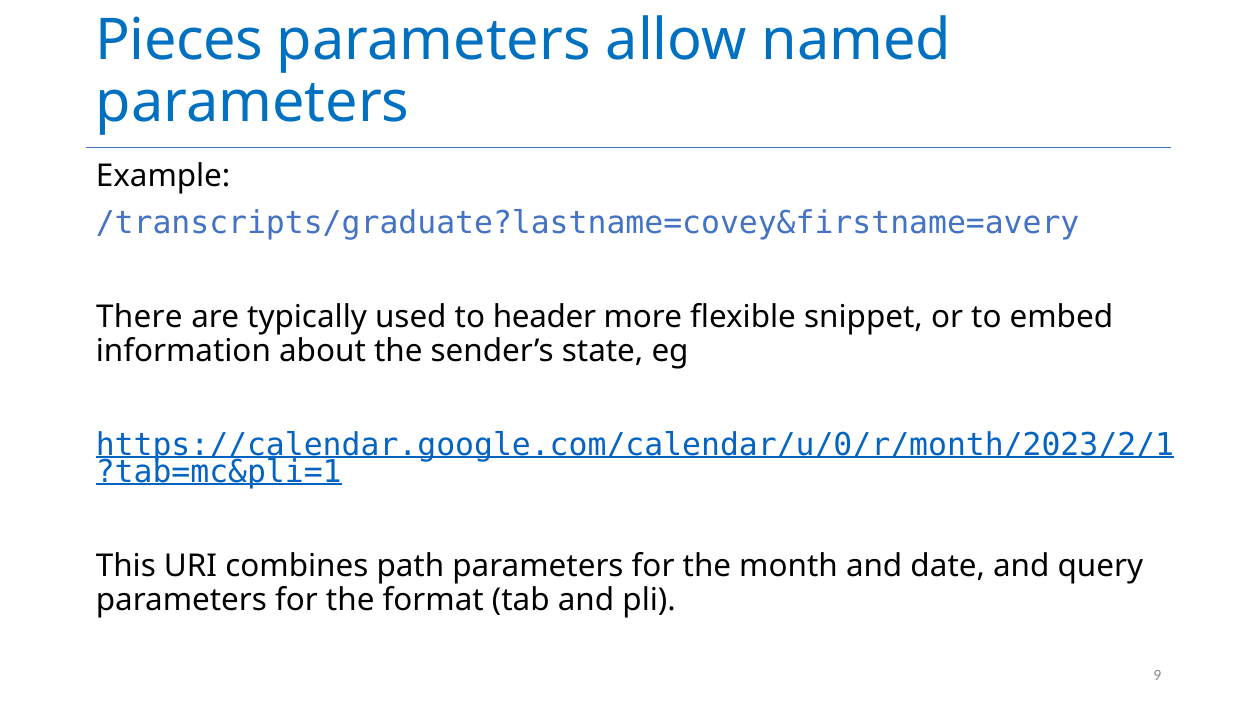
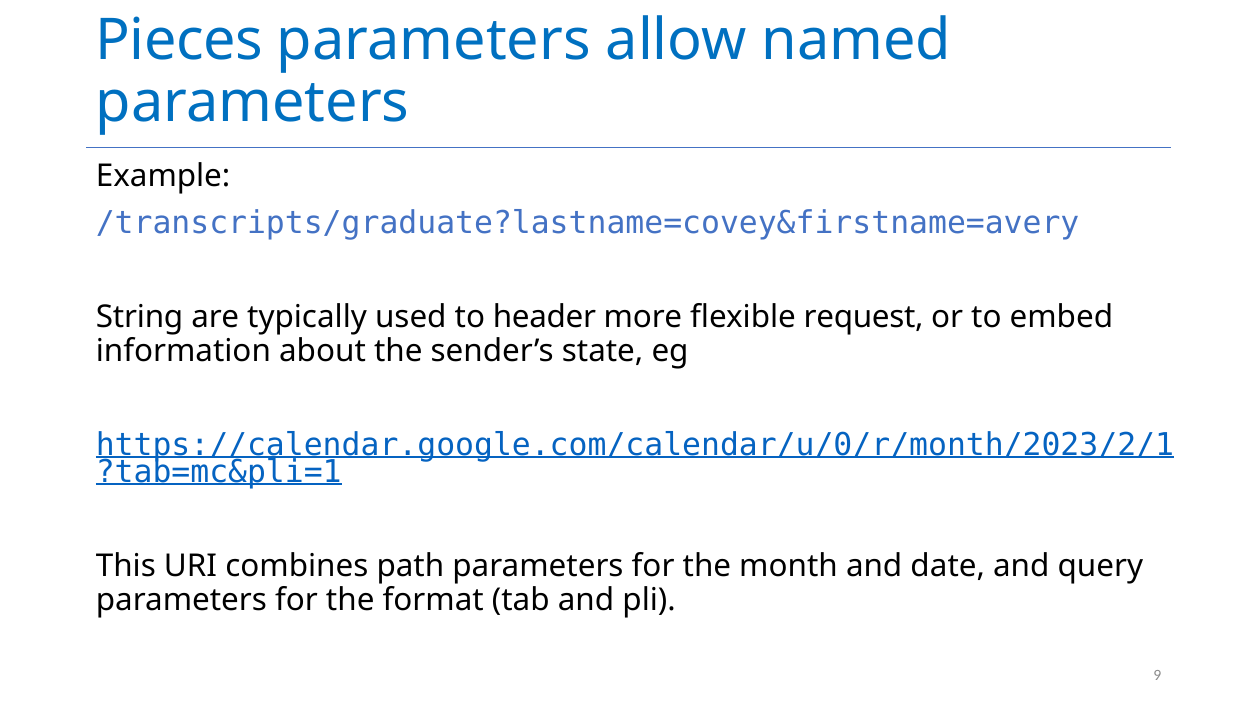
There: There -> String (140, 317)
snippet: snippet -> request (864, 317)
